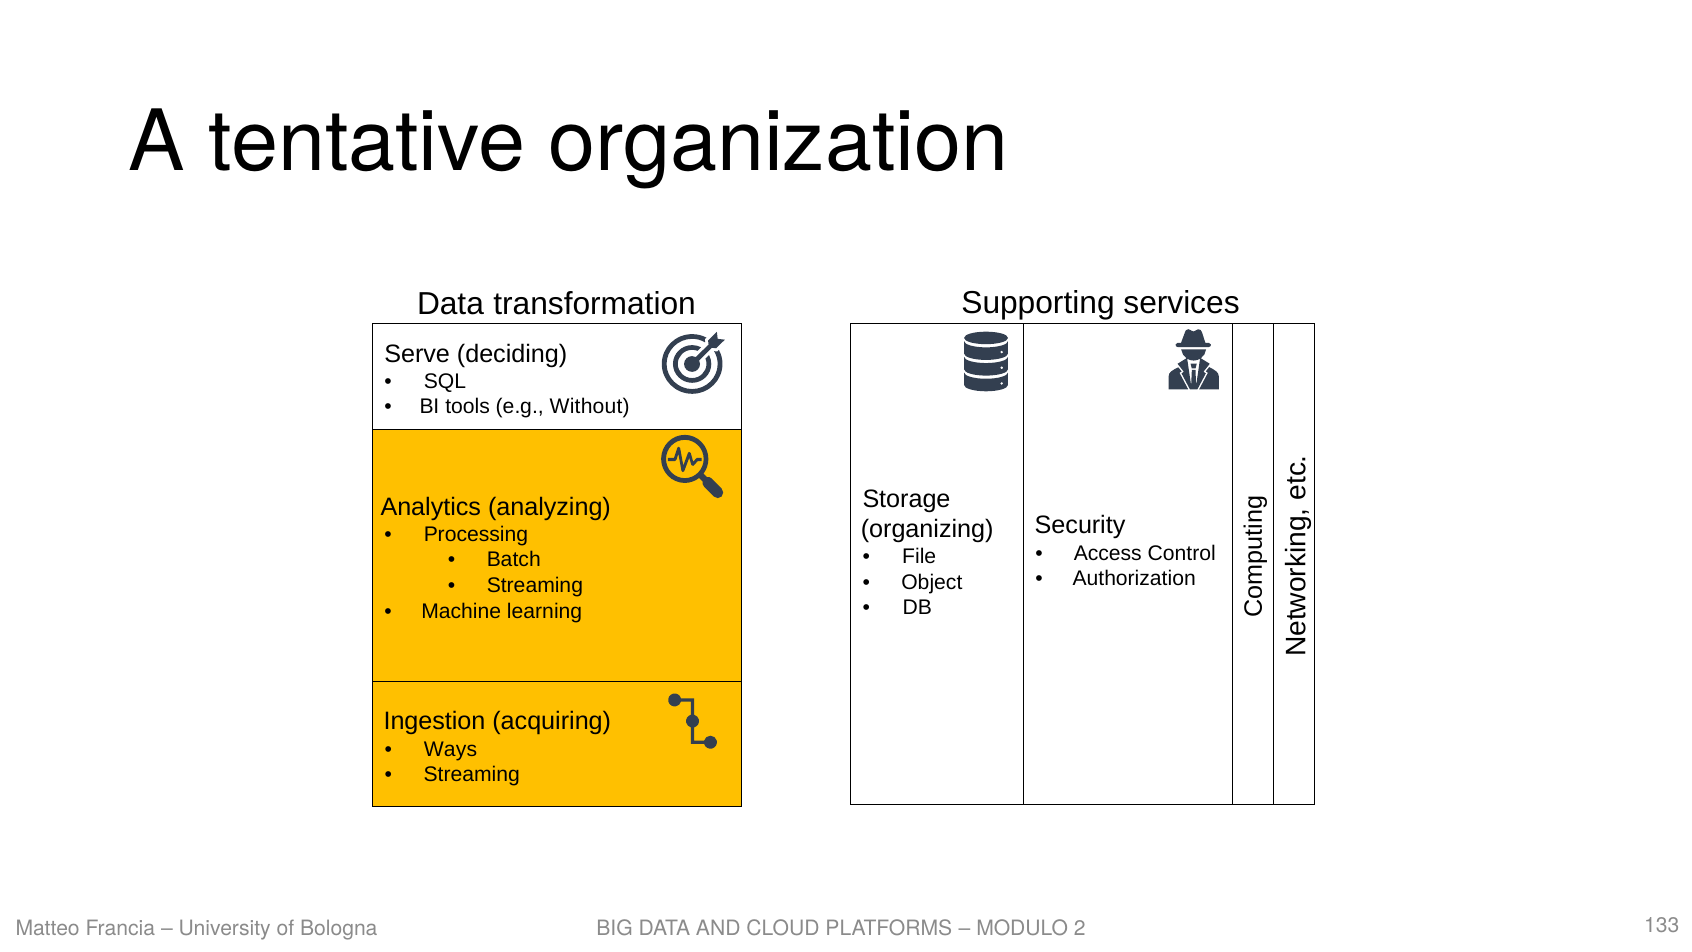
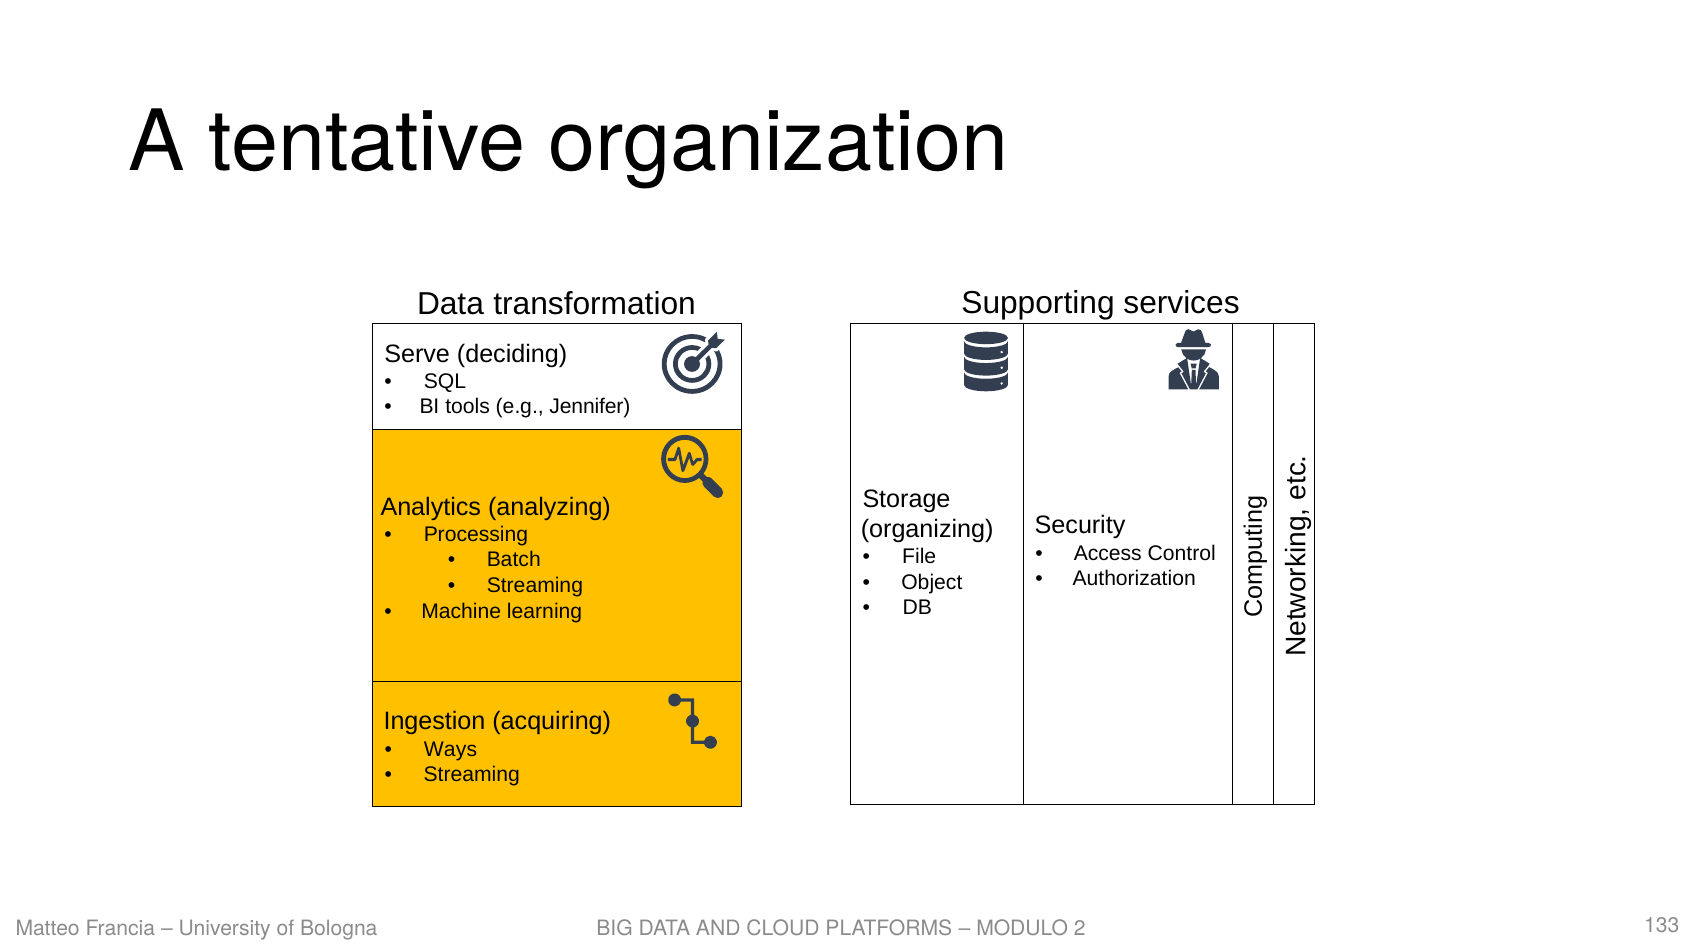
Without: Without -> Jennifer (590, 406)
